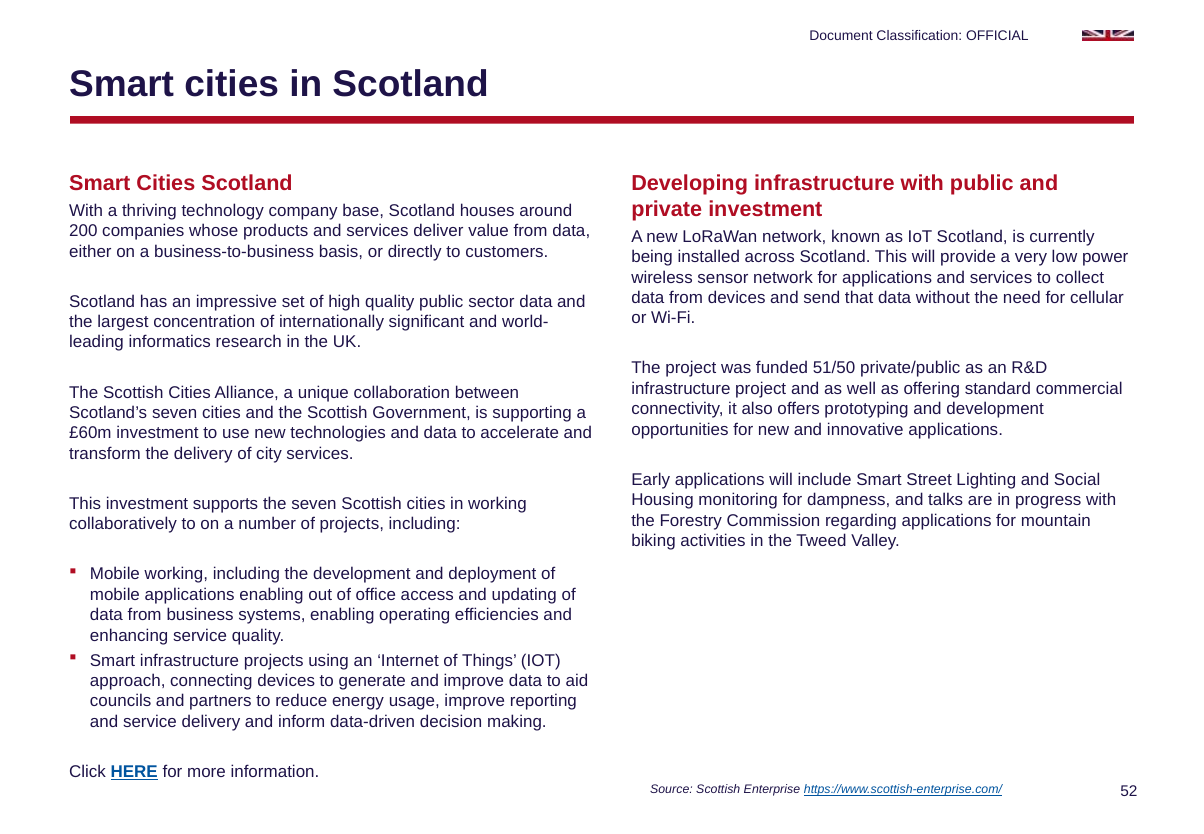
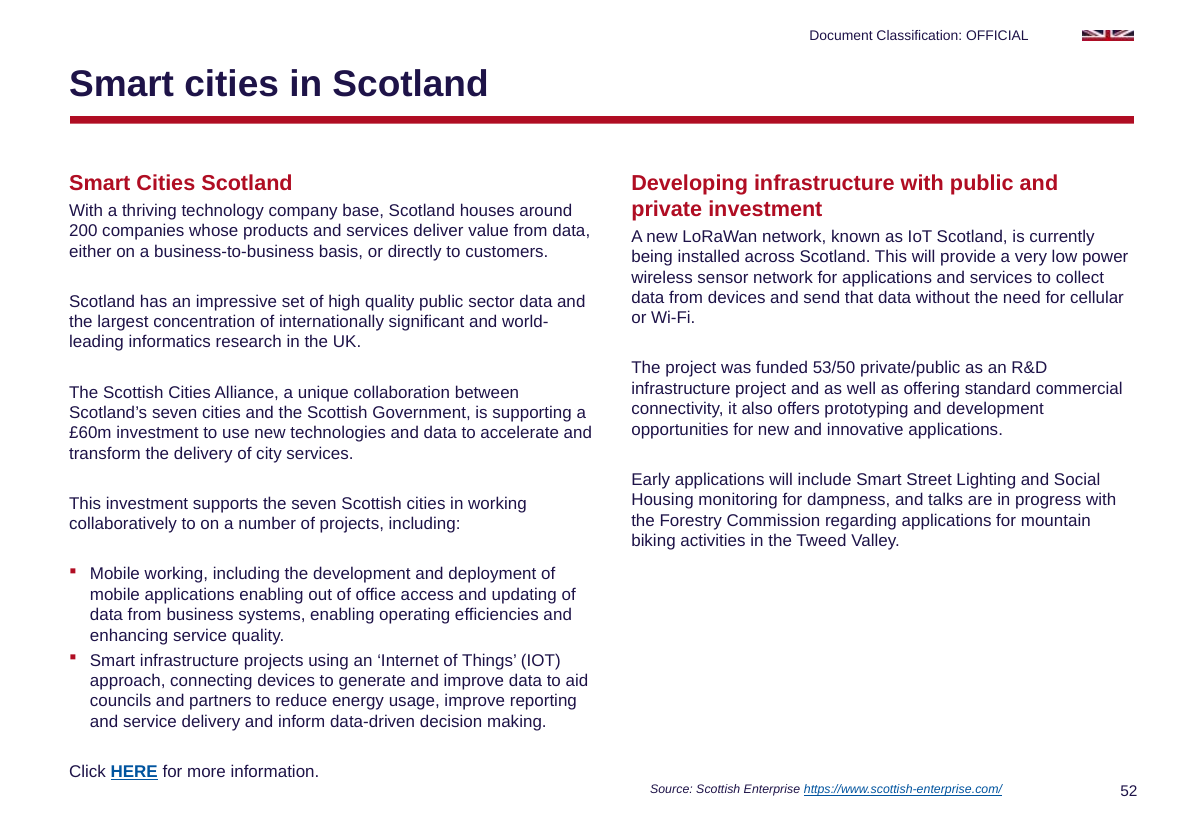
51/50: 51/50 -> 53/50 (834, 368)
